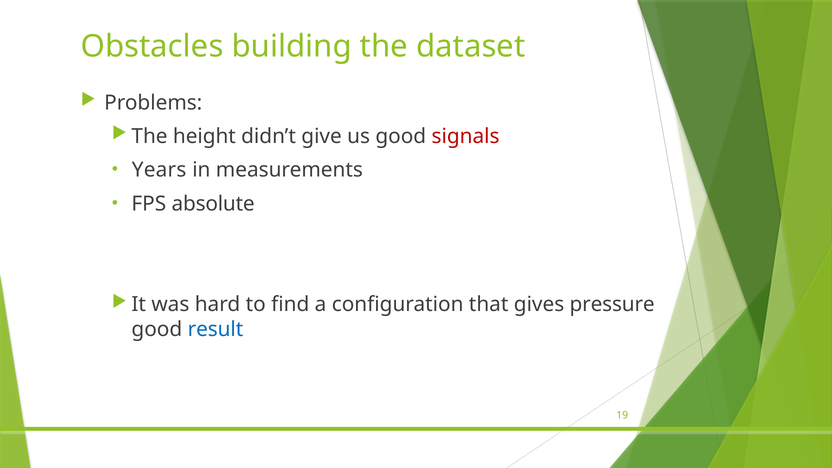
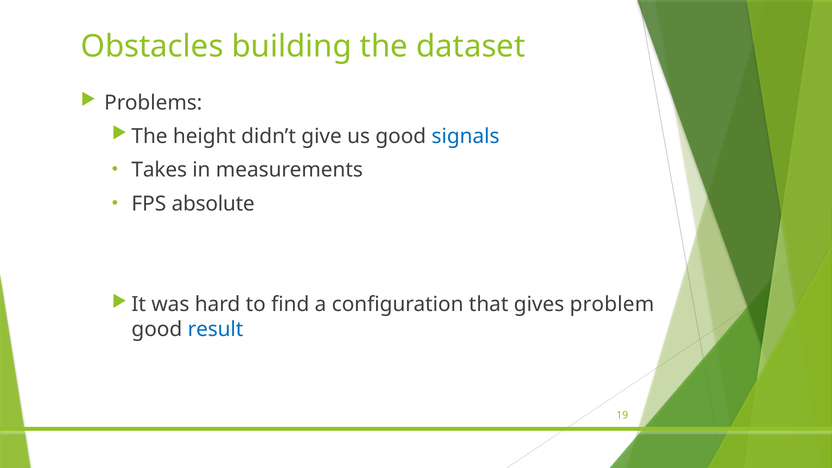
signals colour: red -> blue (466, 136)
Years: Years -> Takes (159, 170)
pressure: pressure -> problem (612, 305)
